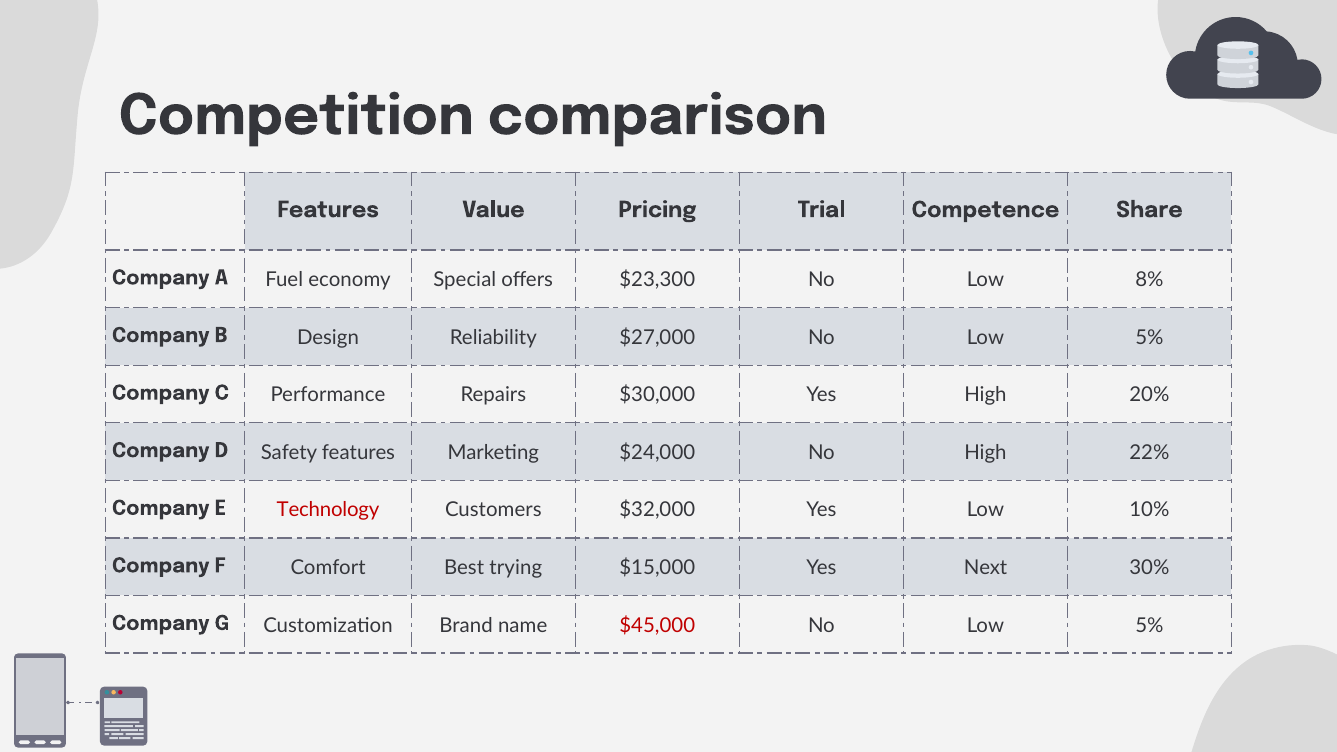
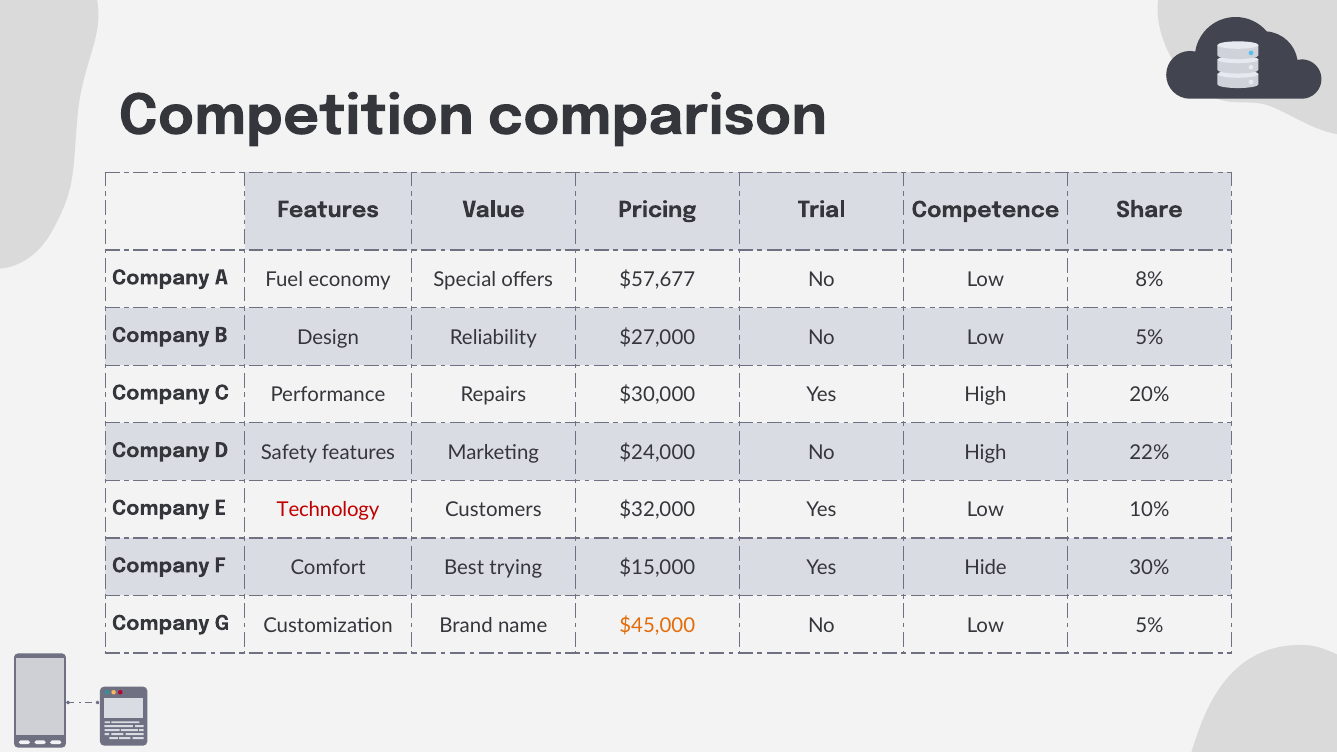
$23,300: $23,300 -> $57,677 (657, 280)
Next: Next -> Hide (985, 568)
$45,000 colour: red -> orange (657, 625)
